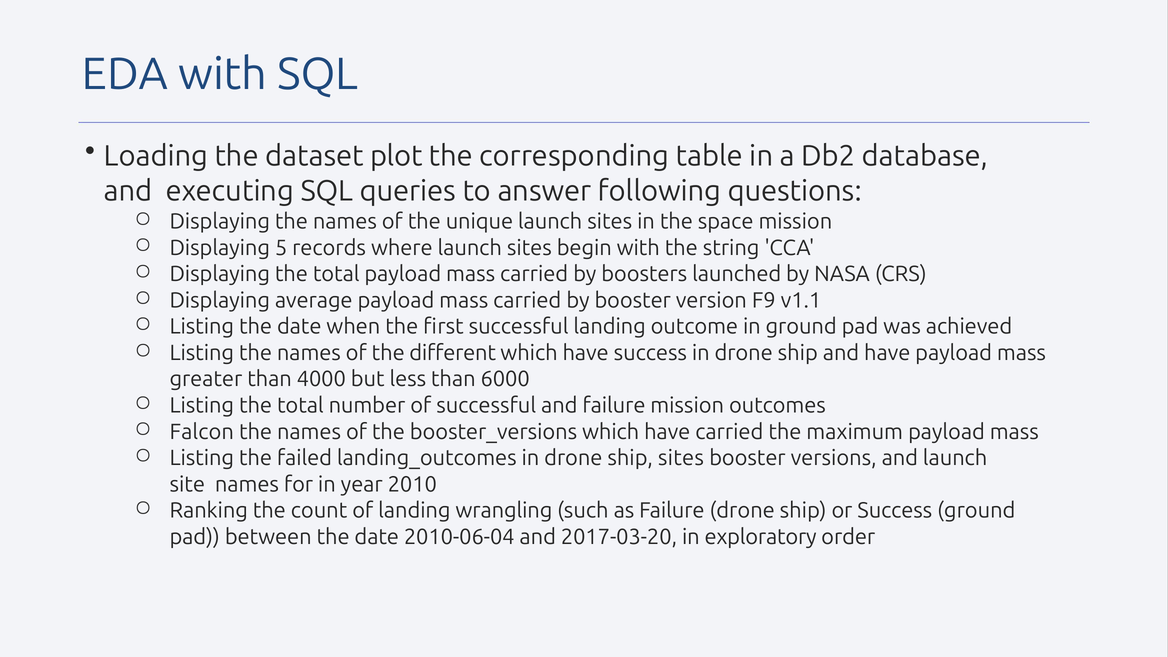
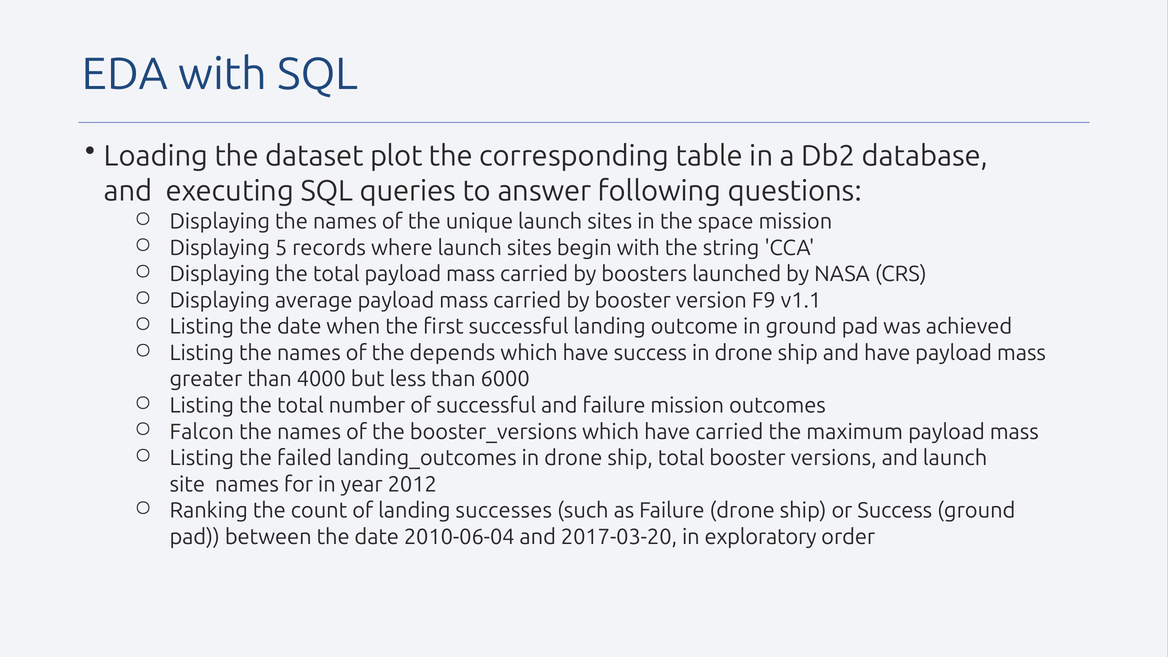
different: different -> depends (452, 353)
ship sites: sites -> total (681, 458)
2010: 2010 -> 2012 (412, 484)
wrangling: wrangling -> successes (504, 511)
